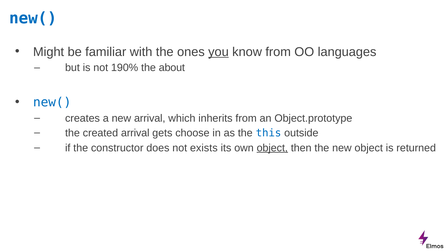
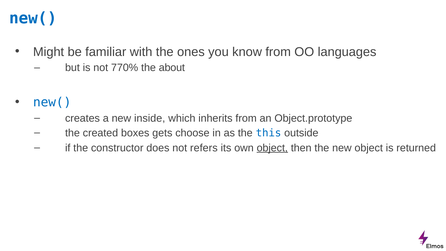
you underline: present -> none (218, 52)
190%: 190% -> 770% (125, 68)
new arrival: arrival -> inside (150, 118)
created arrival: arrival -> boxes (135, 133)
exists: exists -> refers (204, 148)
